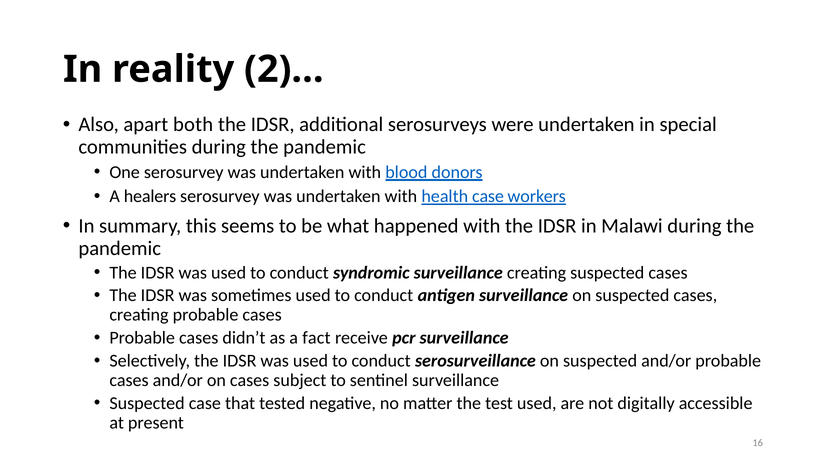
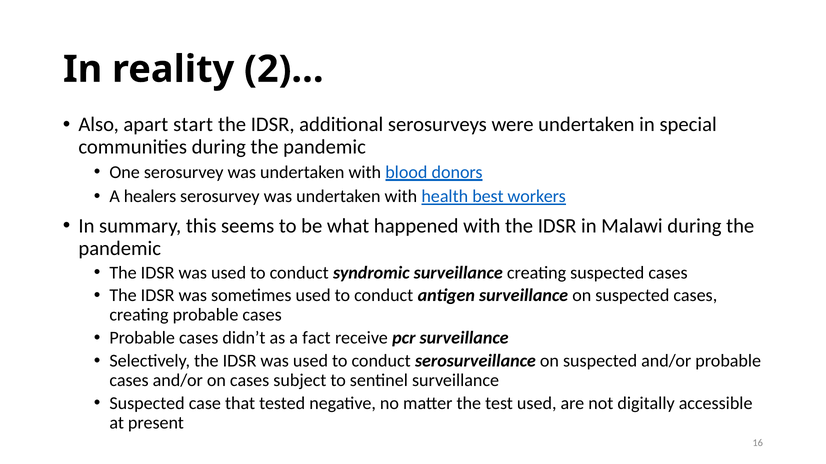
both: both -> start (193, 125)
health case: case -> best (488, 197)
